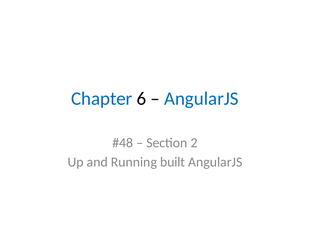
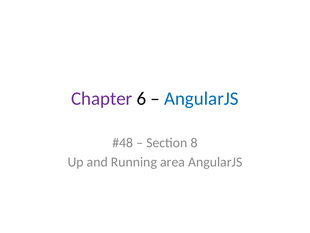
Chapter colour: blue -> purple (102, 98)
2: 2 -> 8 (194, 143)
built: built -> area (173, 162)
